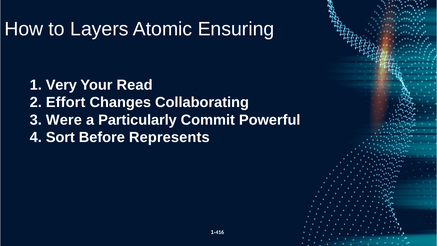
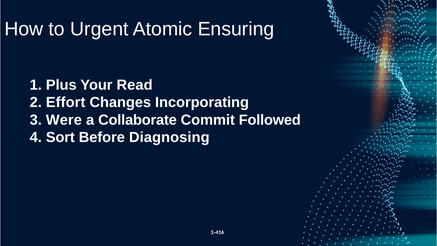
Layers: Layers -> Urgent (99, 29)
Very: Very -> Plus (61, 85)
Collaborating: Collaborating -> Incorporating (202, 102)
Particularly: Particularly -> Collaborate (138, 120)
Powerful: Powerful -> Followed (270, 120)
Represents: Represents -> Diagnosing (169, 137)
